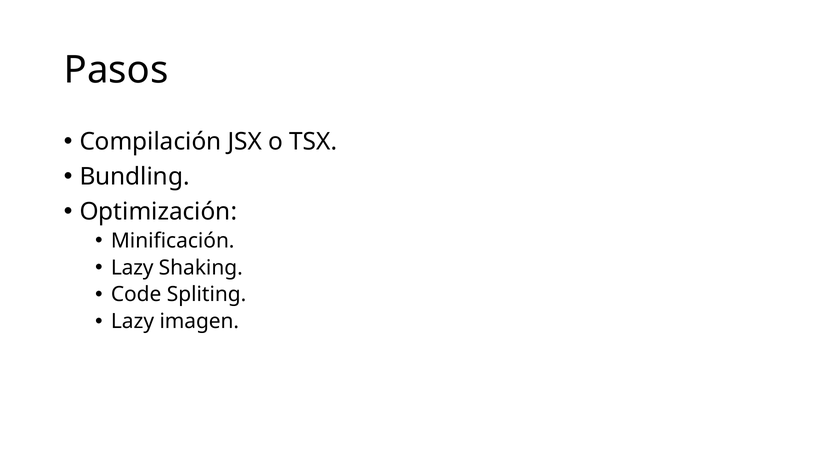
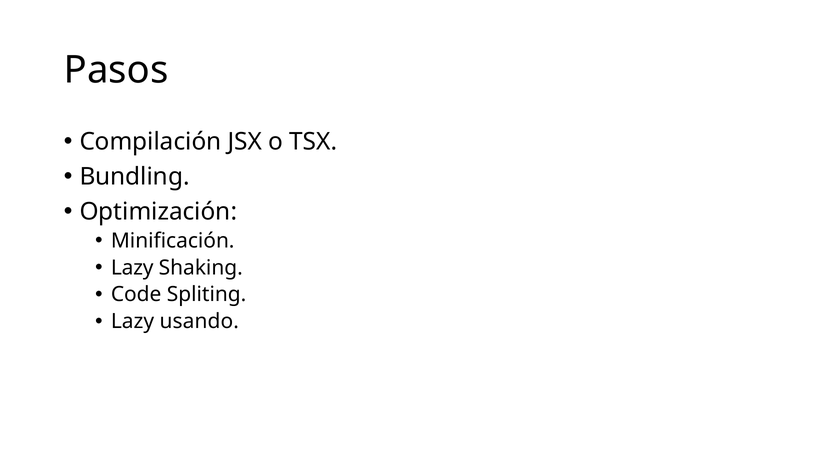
imagen: imagen -> usando (199, 321)
